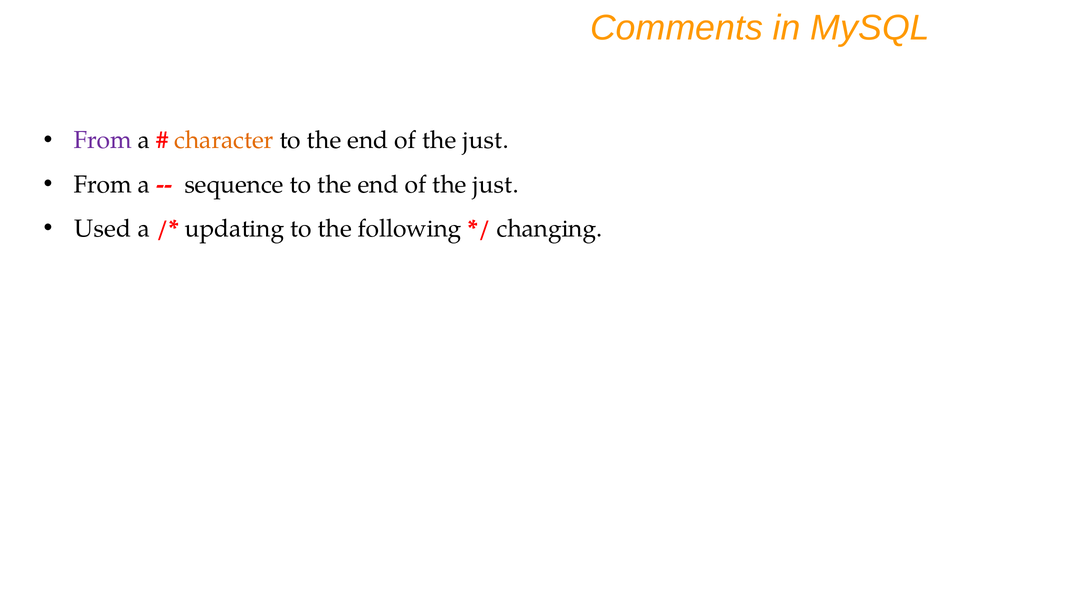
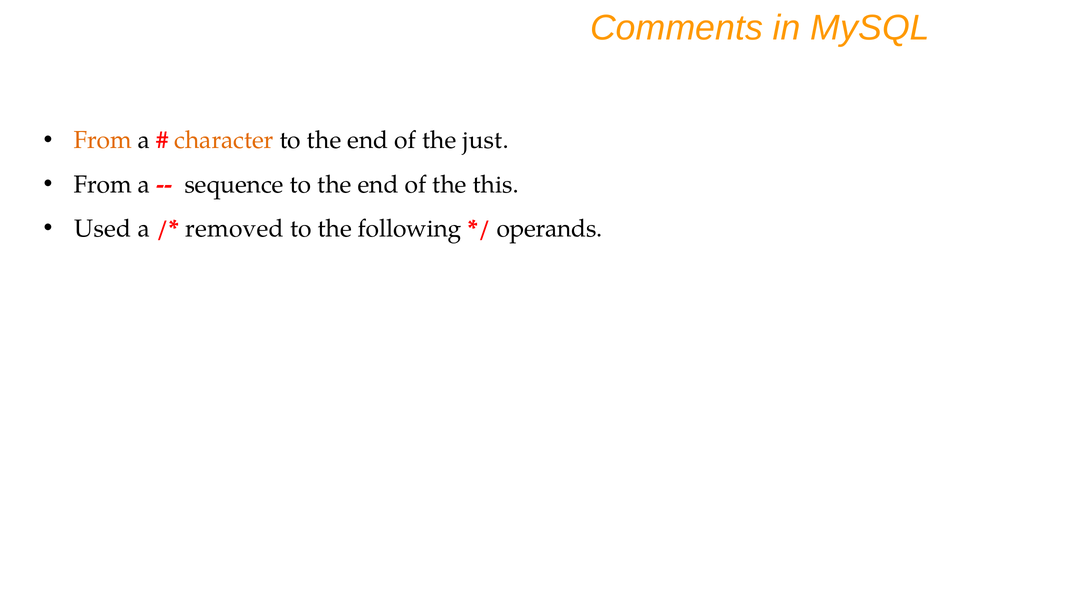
From colour: purple -> orange (103, 140)
just: just -> this (496, 185)
updating: updating -> removed (234, 229)
changing: changing -> operands (550, 229)
